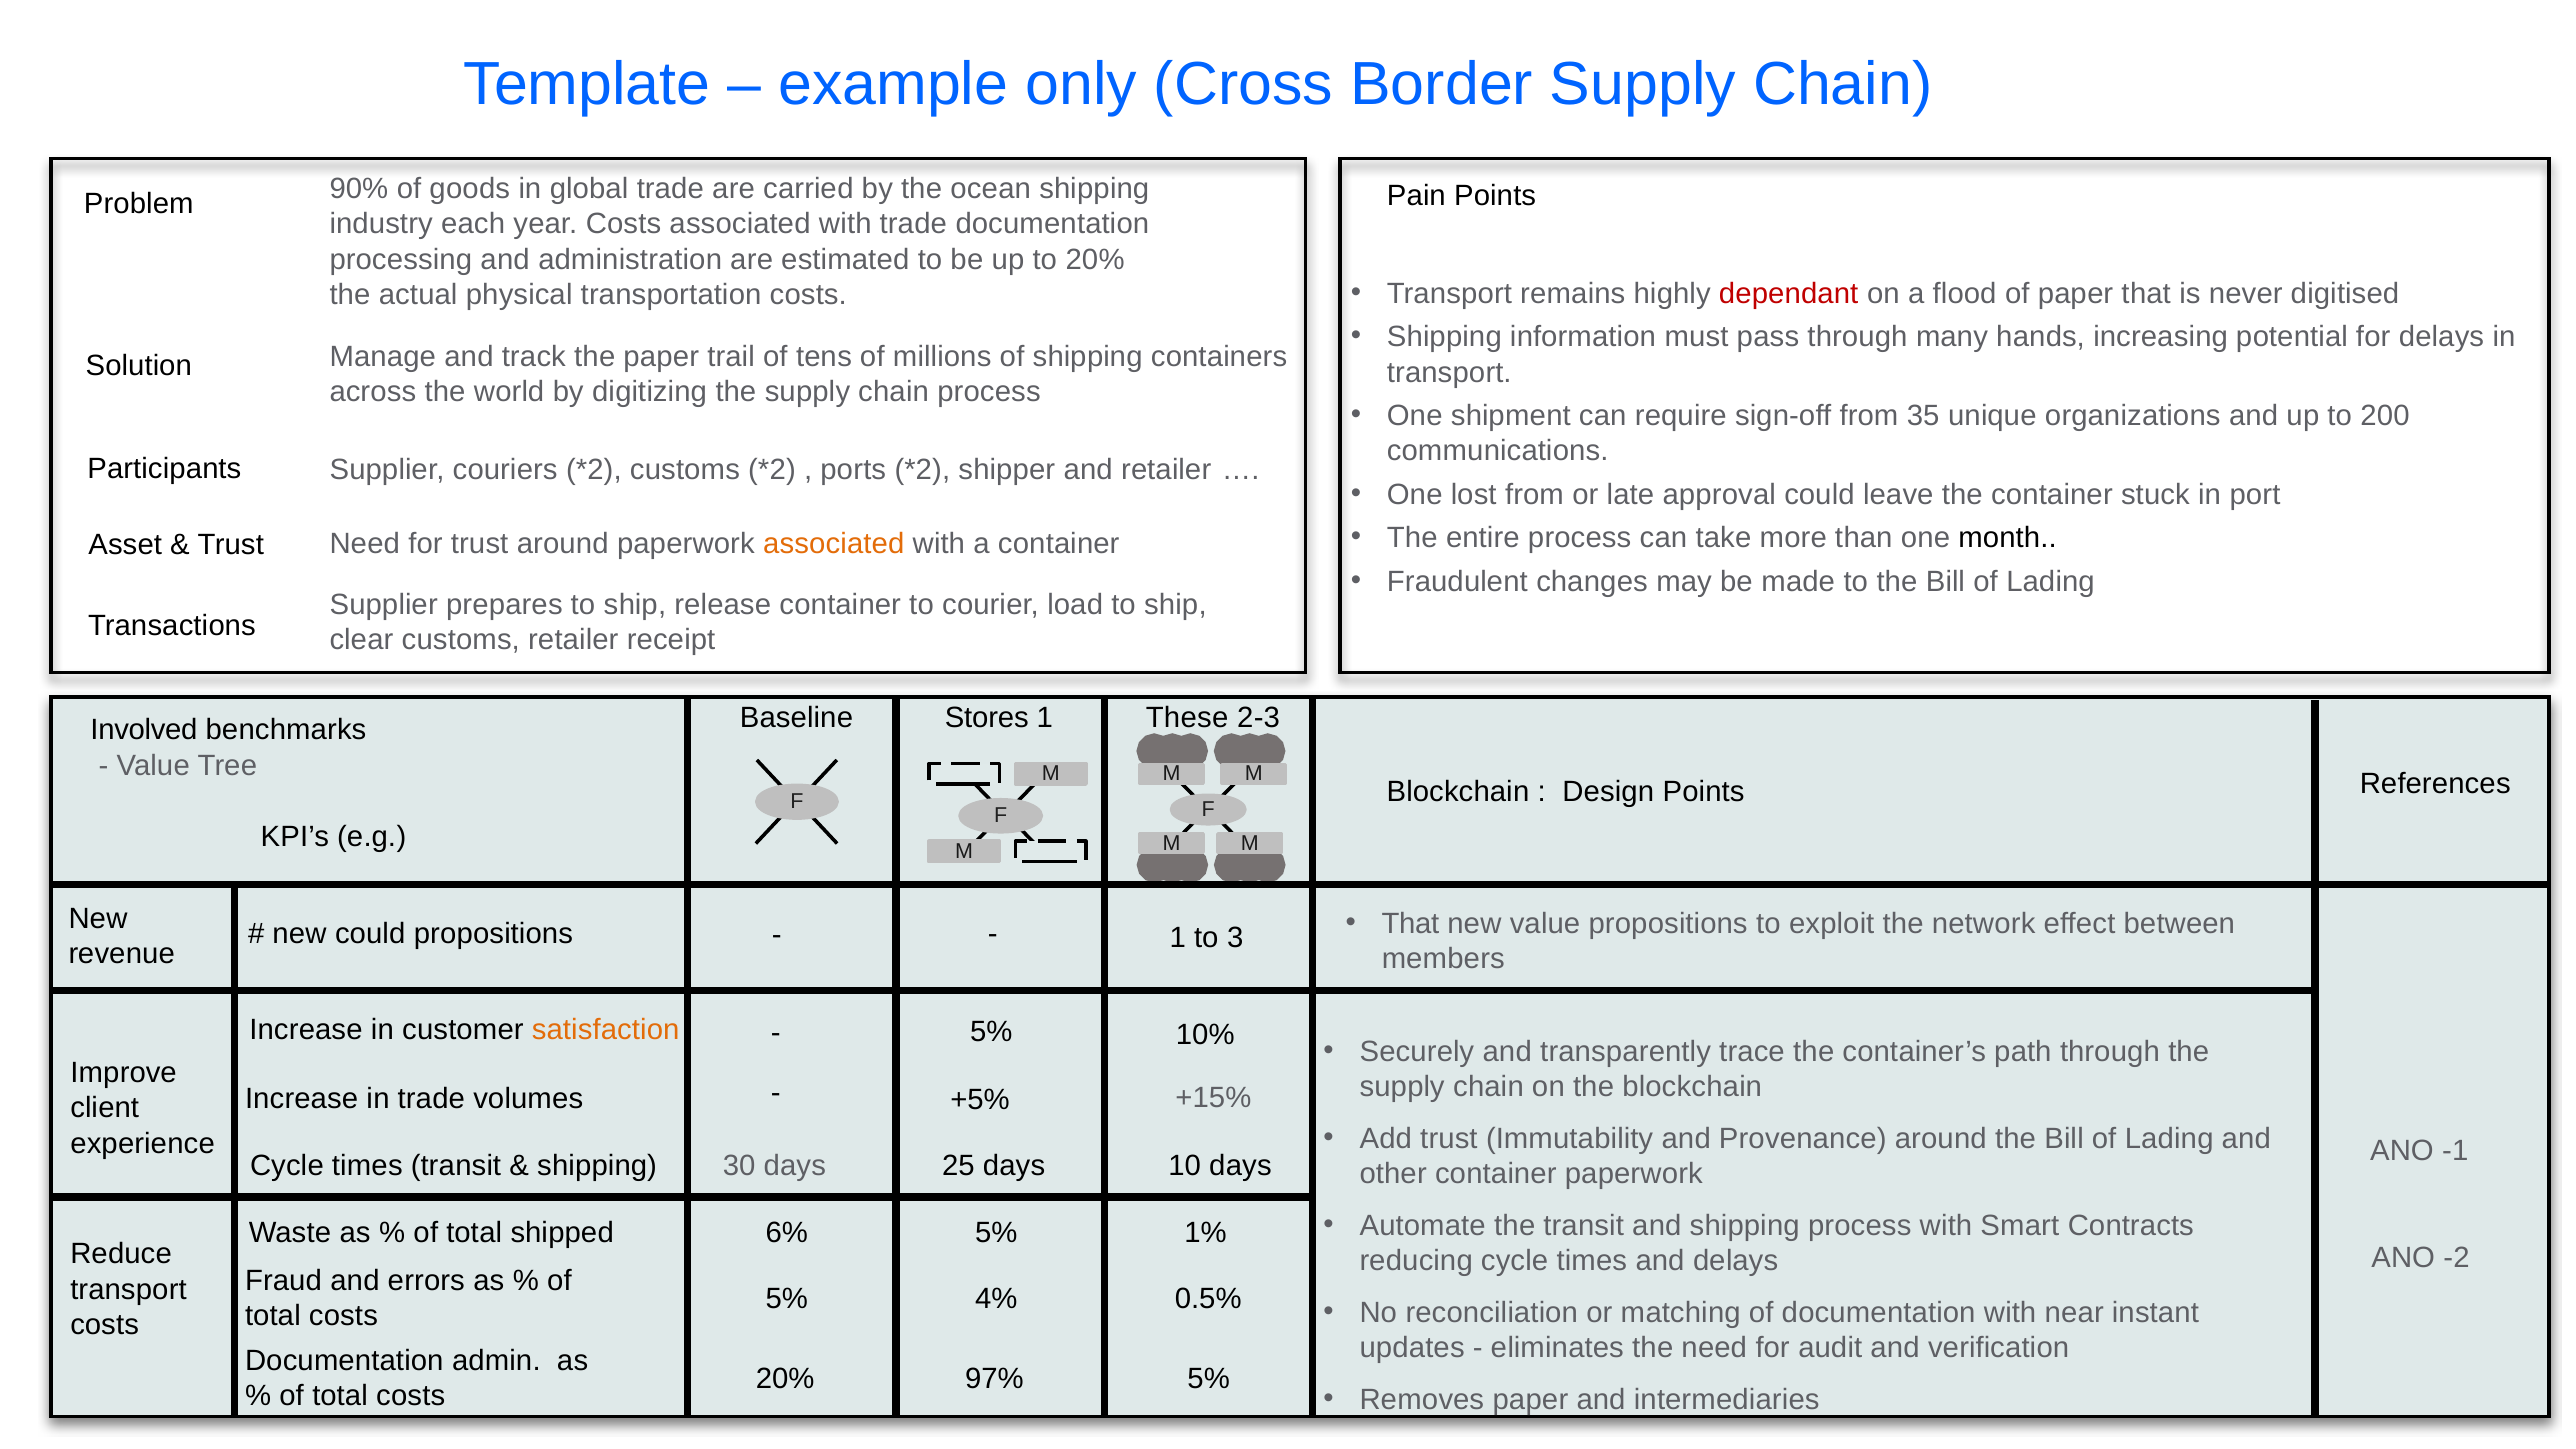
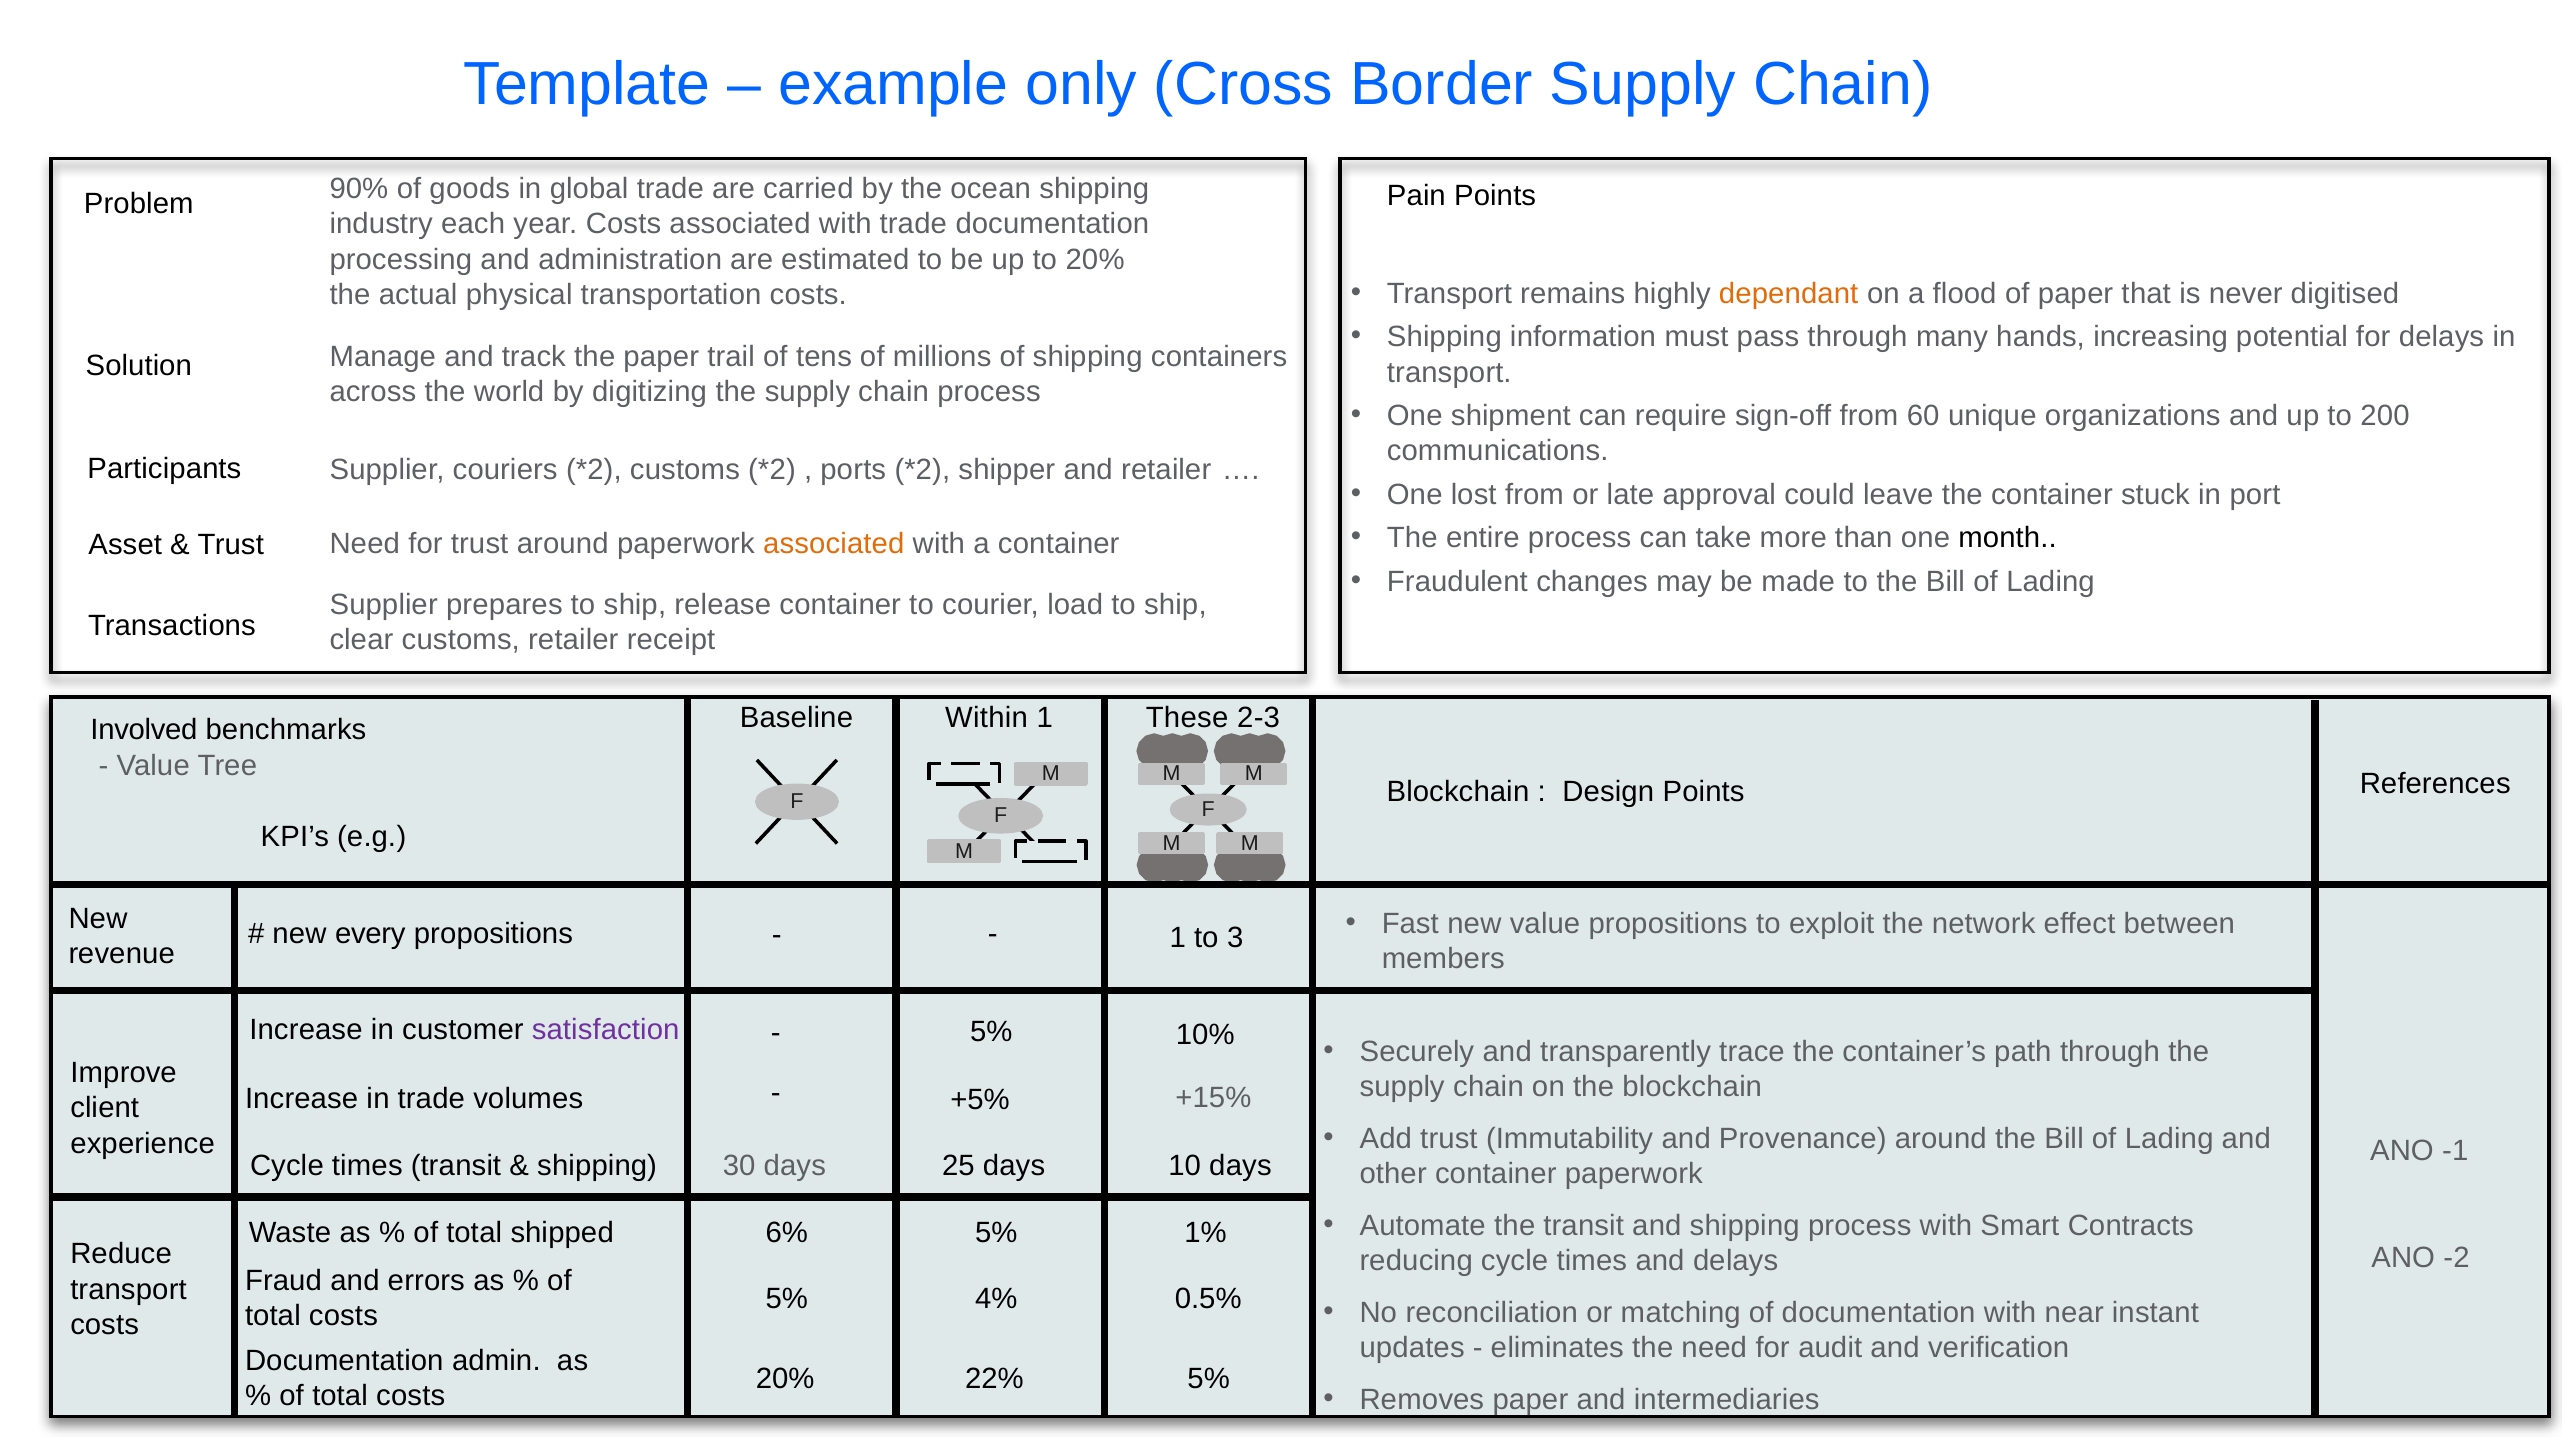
dependant colour: red -> orange (1789, 294)
35: 35 -> 60 (1923, 416)
Stores: Stores -> Within (987, 718)
That: That -> Fast (1410, 923)
new could: could -> every (370, 934)
satisfaction colour: orange -> purple (606, 1030)
97%: 97% -> 22% (994, 1379)
